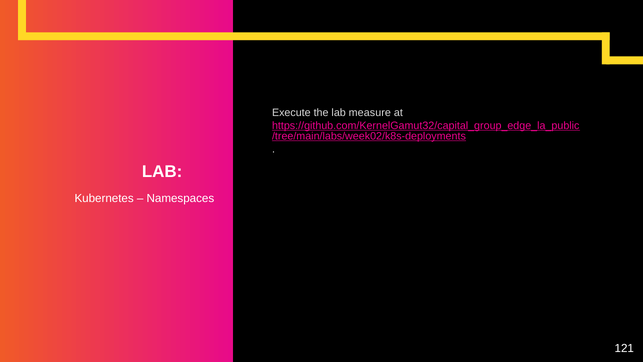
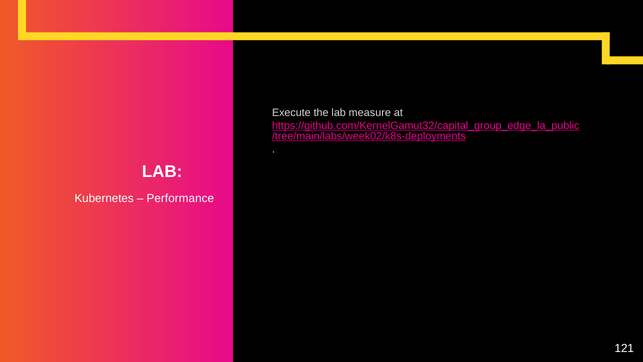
Namespaces: Namespaces -> Performance (180, 198)
